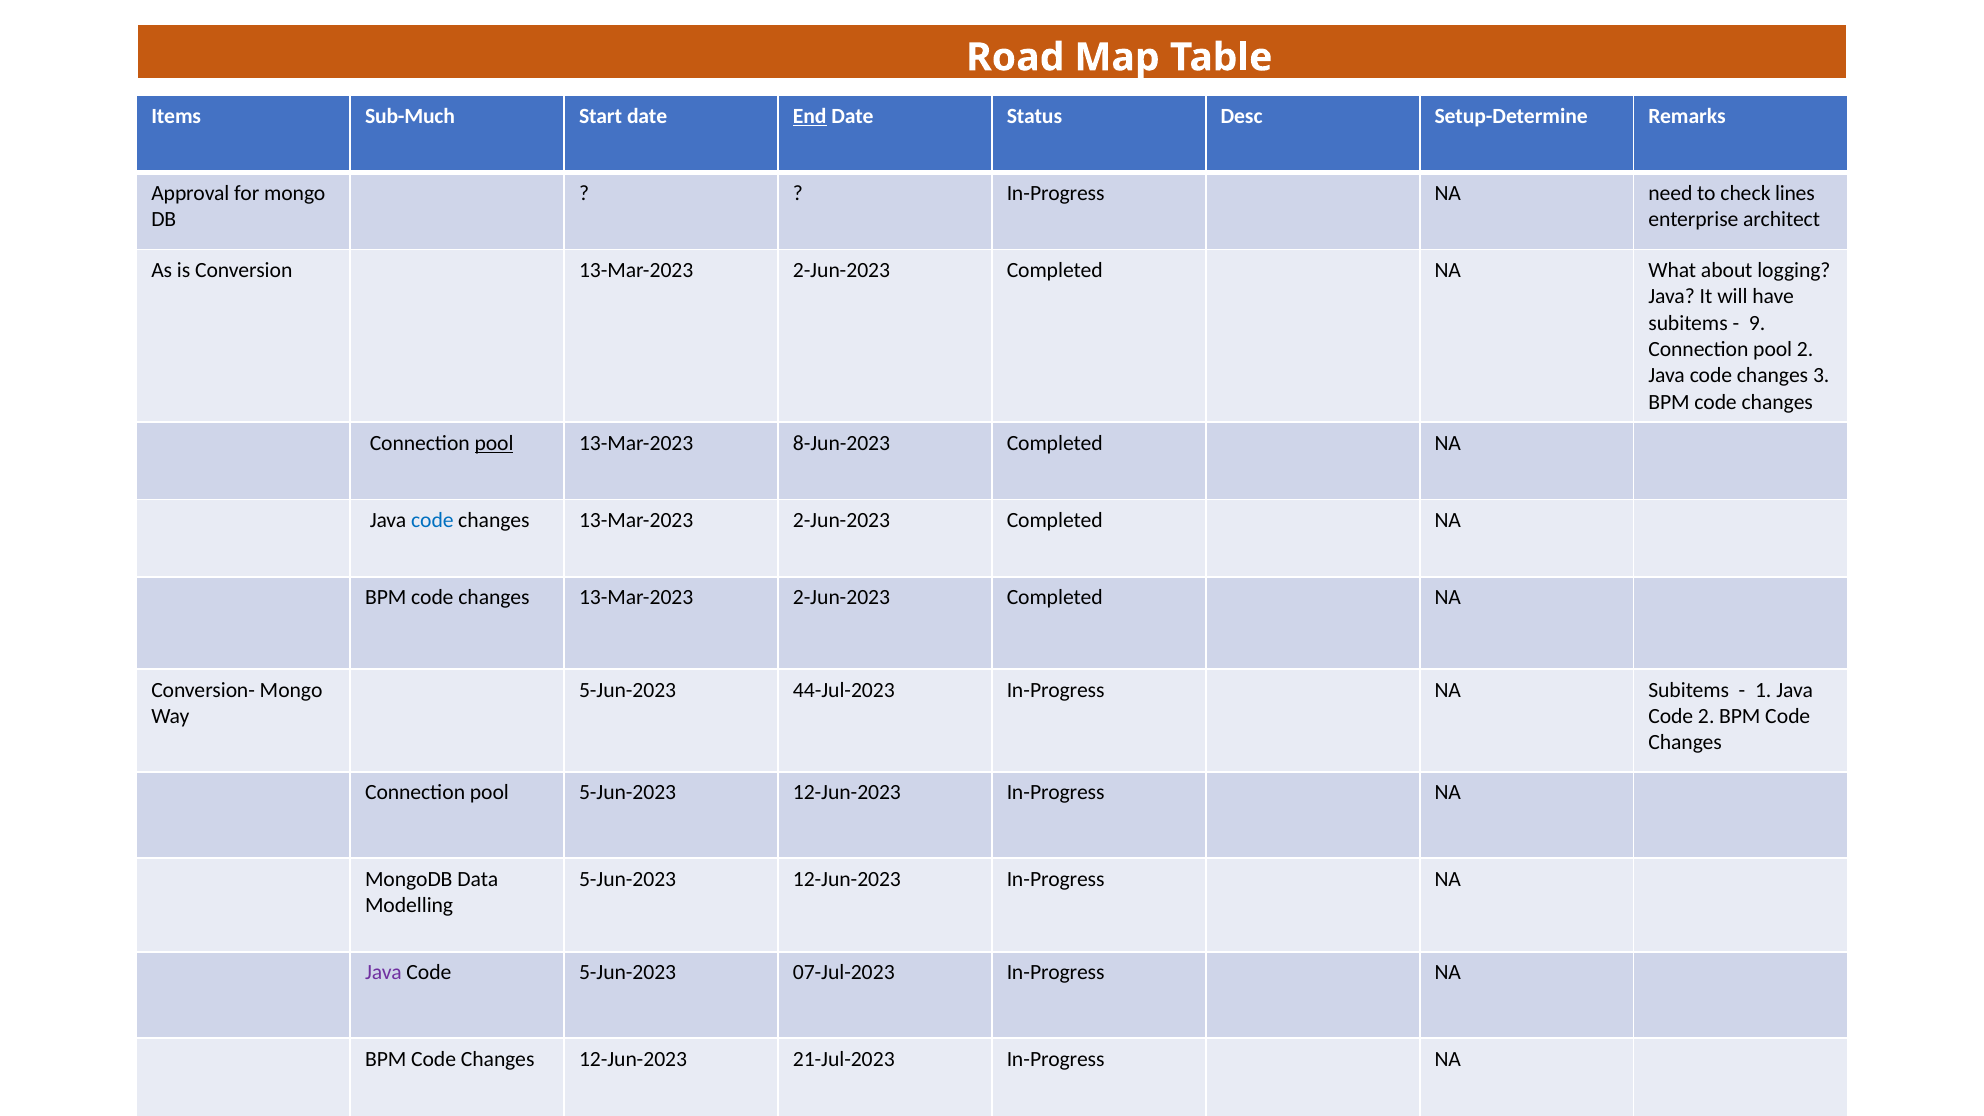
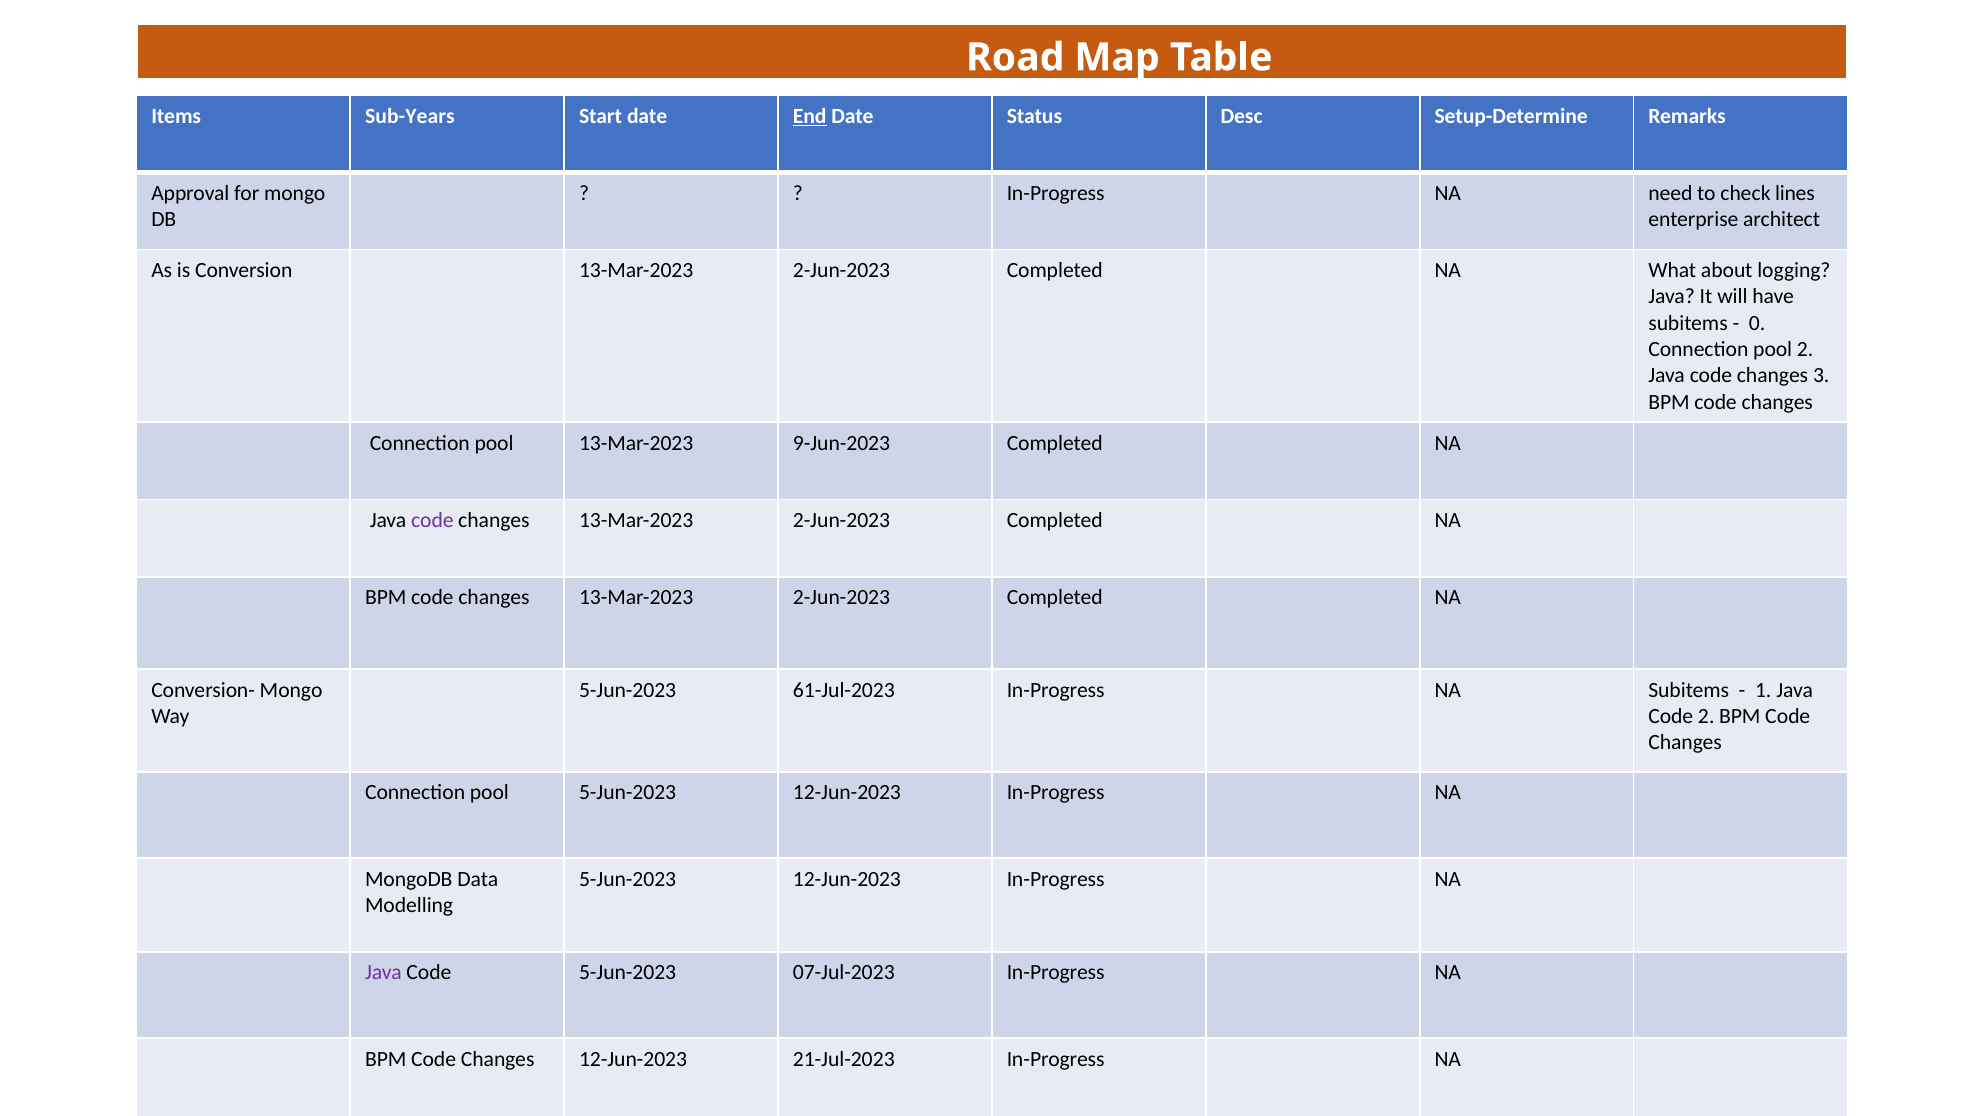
Sub-Much: Sub-Much -> Sub-Years (410, 116)
9: 9 -> 0 (1757, 323)
pool underline: present -> none (494, 443)
8-Jun-2023: 8-Jun-2023 -> 9-Jun-2023 (841, 443)
code colour: blue -> purple (432, 520)
44-Jul-2023: 44-Jul-2023 -> 61-Jul-2023 (844, 690)
